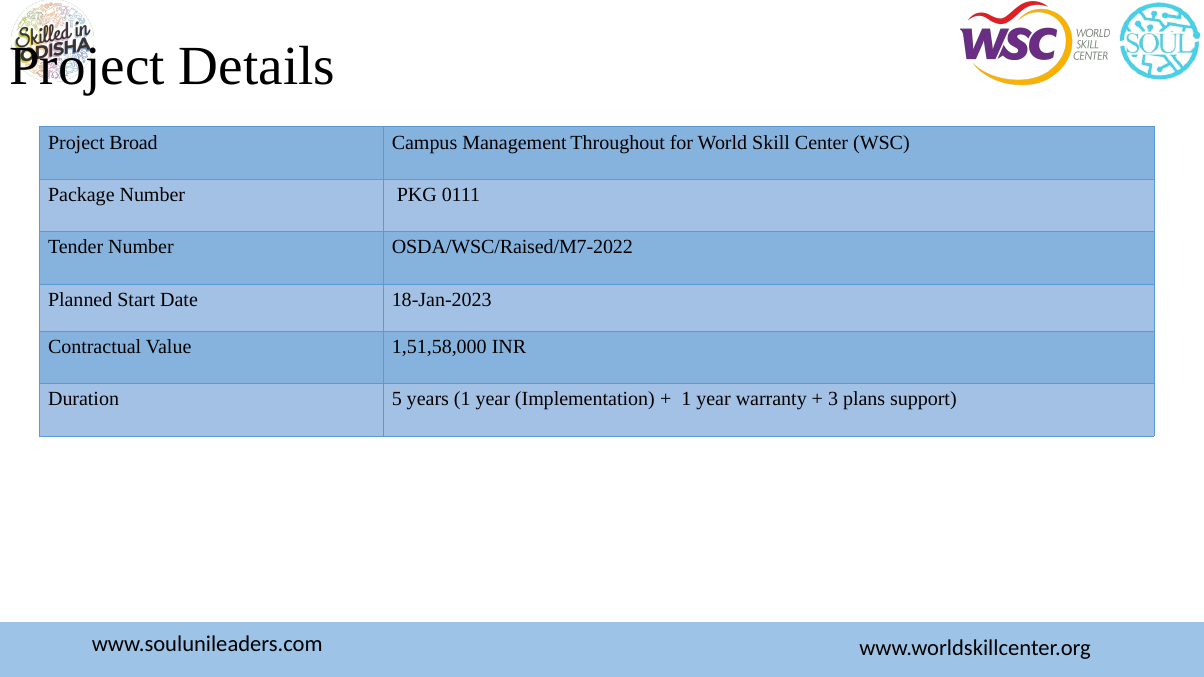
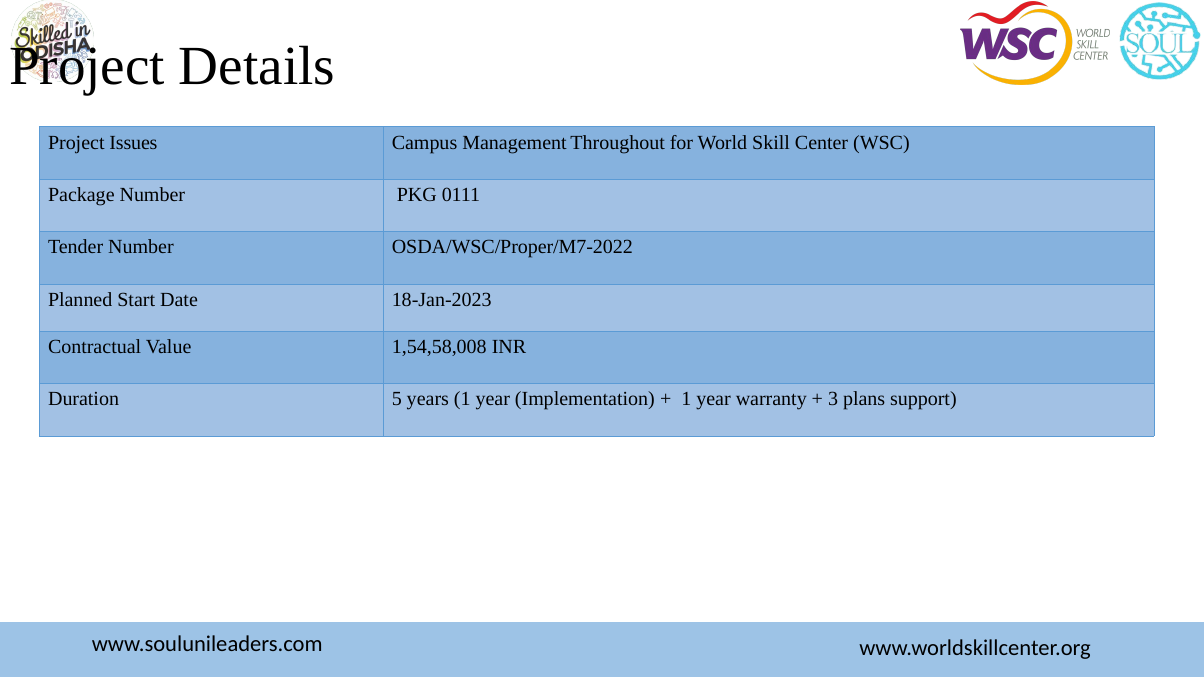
Broad: Broad -> Issues (134, 143)
OSDA/WSC/Raised/M7-2022: OSDA/WSC/Raised/M7-2022 -> OSDA/WSC/Proper/M7-2022 (512, 247)
1,51,58,000: 1,51,58,000 -> 1,54,58,008 (439, 347)
